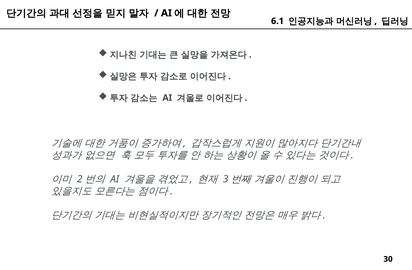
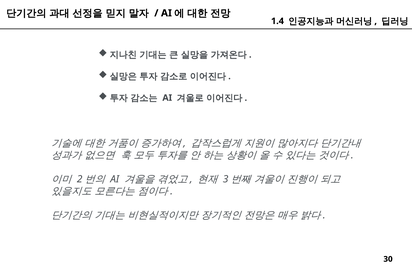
6.1: 6.1 -> 1.4 (277, 21)
